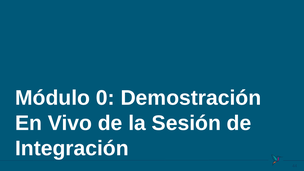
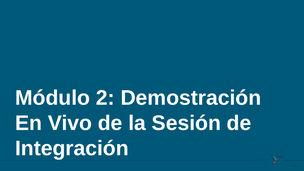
0: 0 -> 2 (105, 98)
